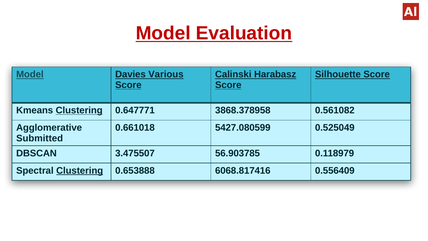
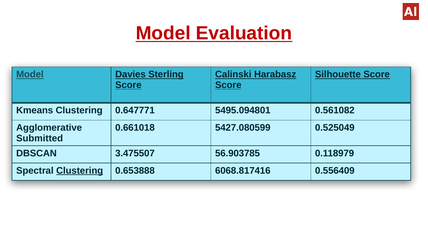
Various: Various -> Sterling (166, 74)
Clustering underline: present -> none (79, 110)
3868.378958: 3868.378958 -> 5495.094801 (243, 110)
